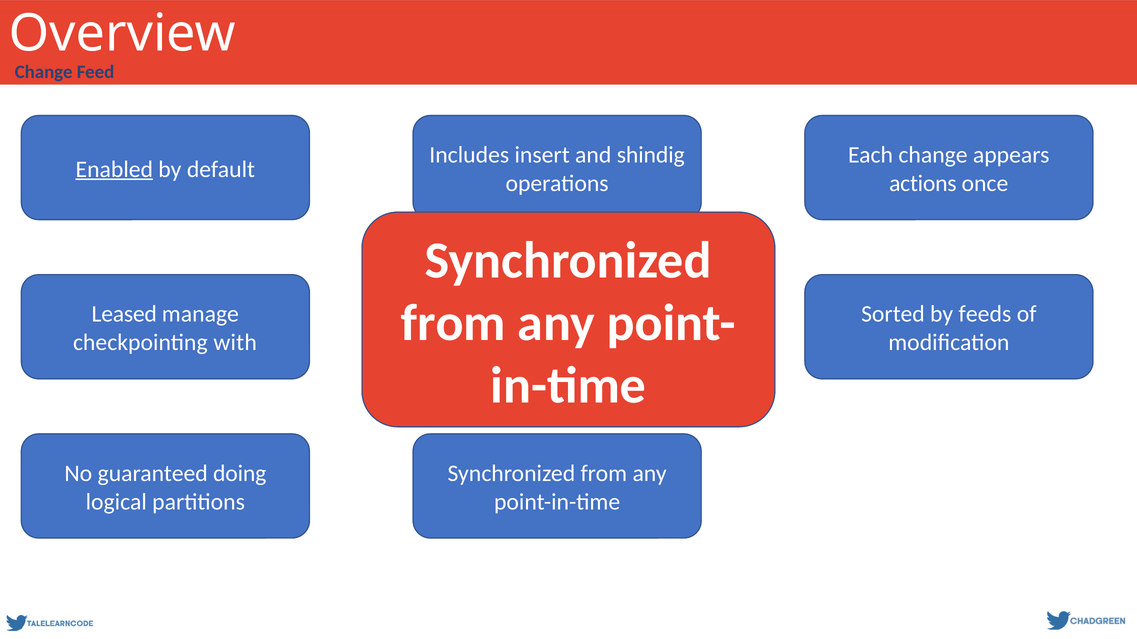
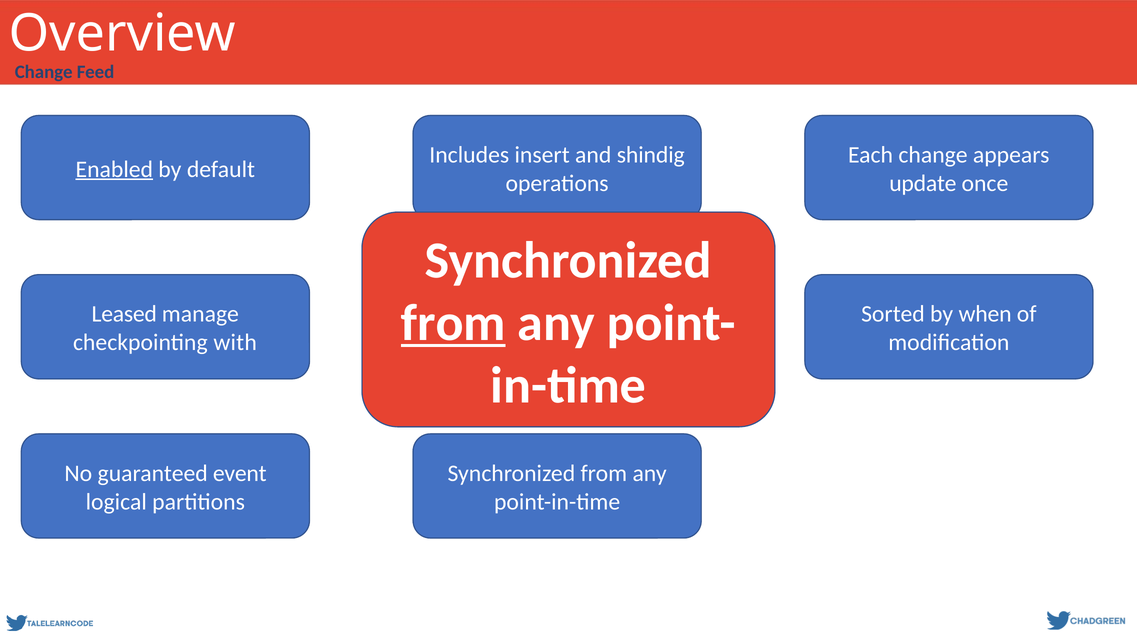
actions: actions -> update (923, 184)
from underline: none -> present (453, 323)
feeds: feeds -> when (985, 314)
doing: doing -> event (240, 474)
